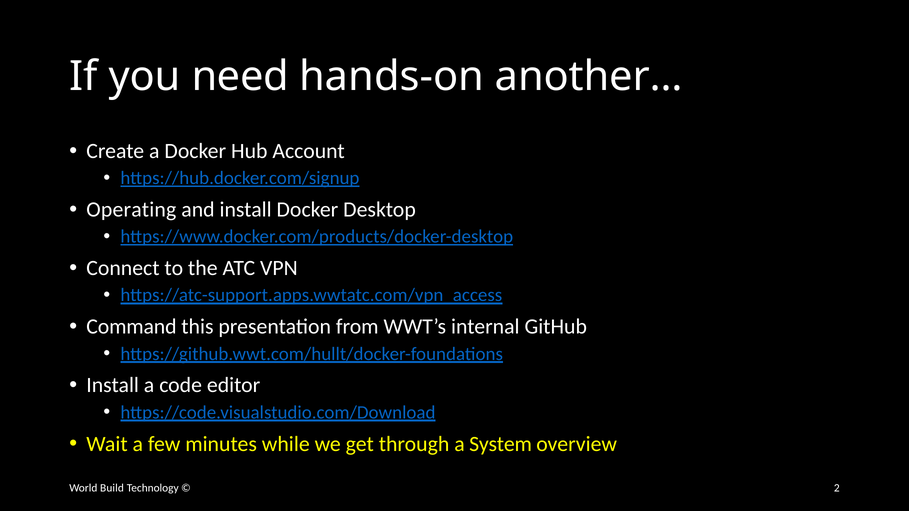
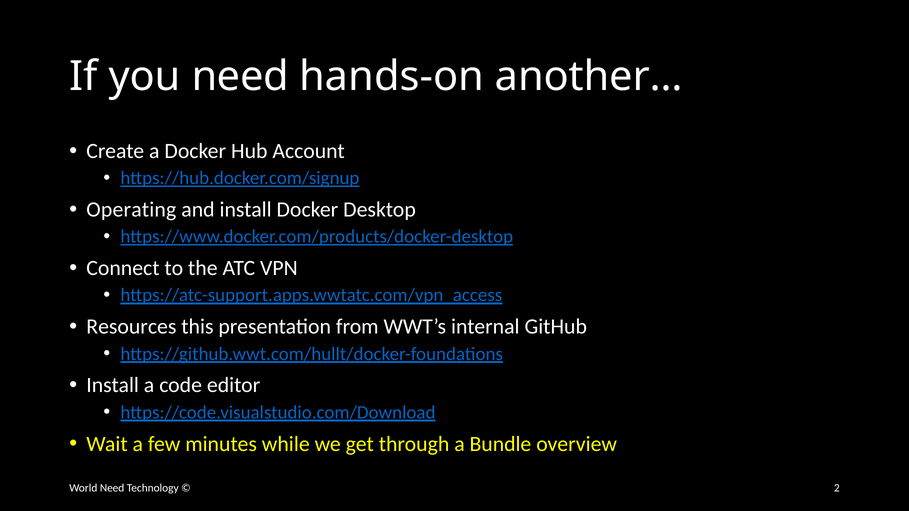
Command: Command -> Resources (131, 327)
System: System -> Bundle (500, 444)
World Build: Build -> Need (112, 488)
